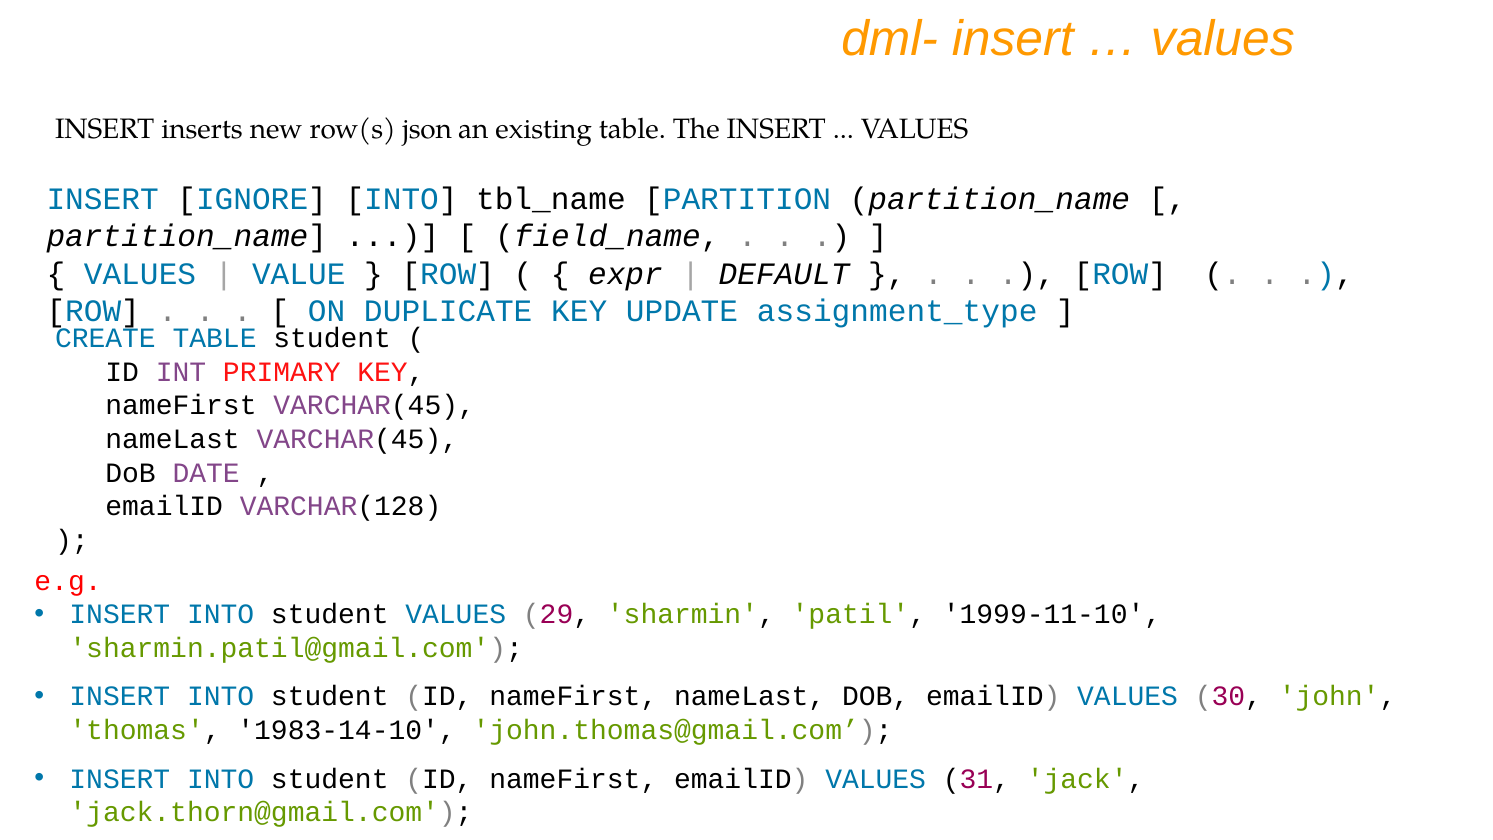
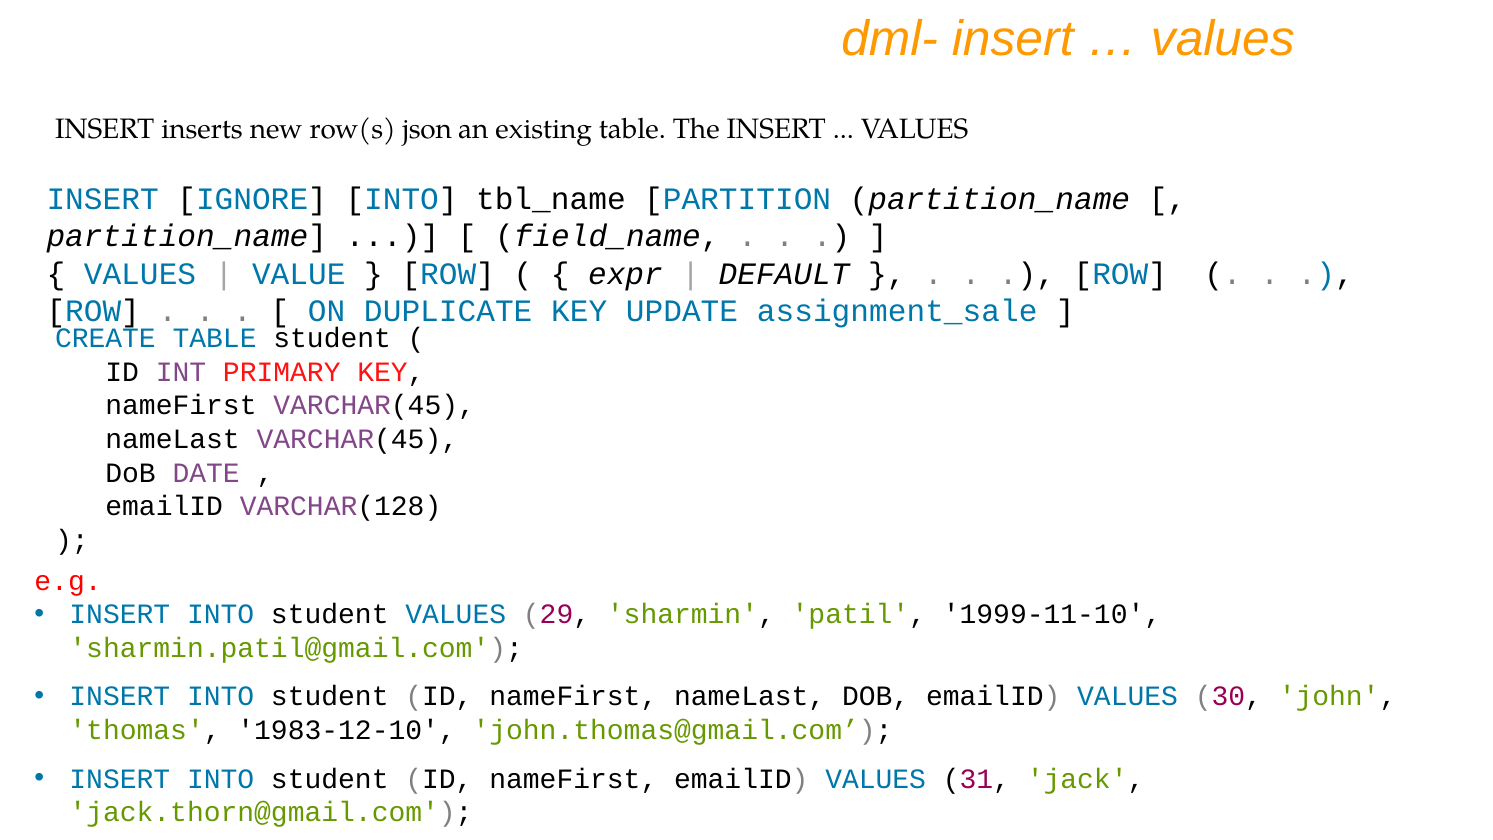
assignment_type: assignment_type -> assignment_sale (897, 311)
1983-14-10: 1983-14-10 -> 1983-12-10 (347, 730)
